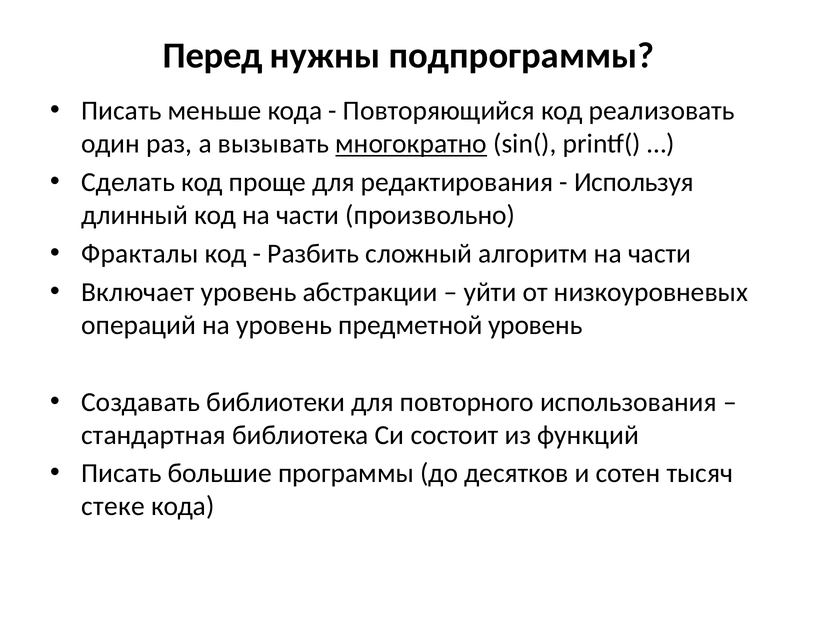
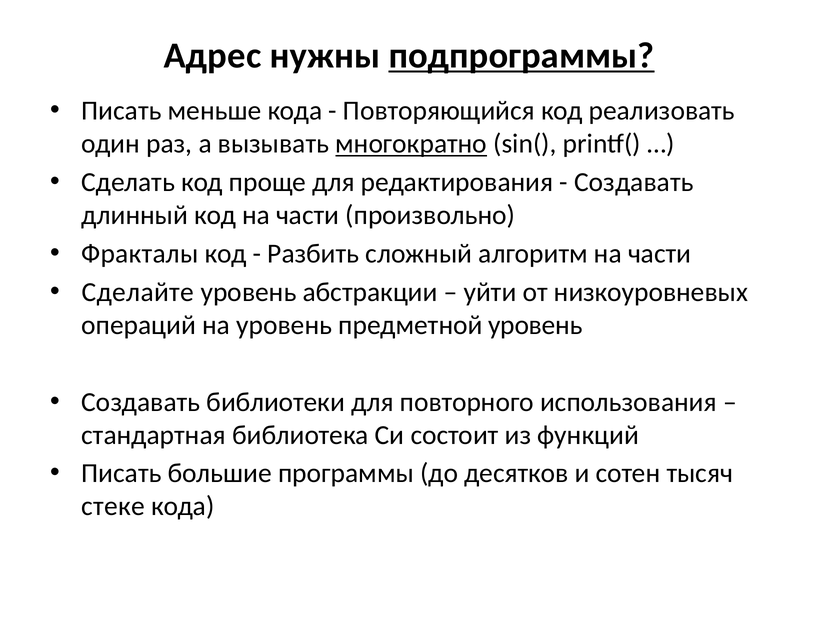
Перед: Перед -> Адрес (212, 56)
подпрограммы underline: none -> present (522, 56)
Используя: Используя -> Создавать (634, 183)
Включает: Включает -> Сделайте (138, 293)
